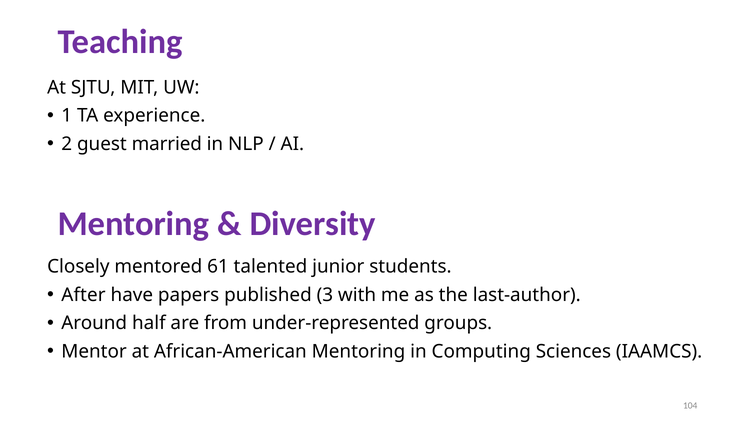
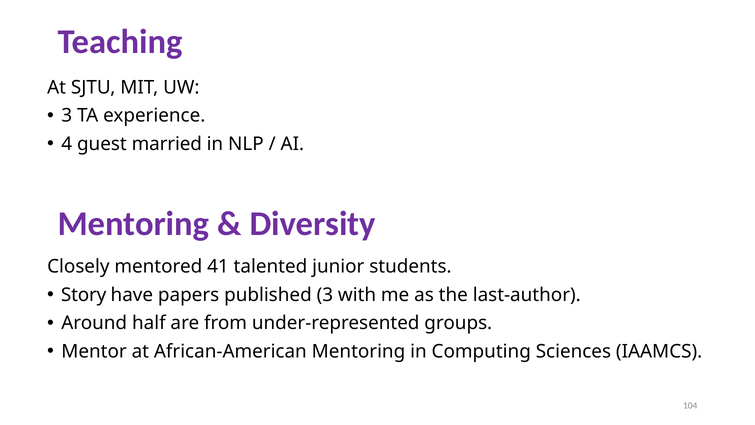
1: 1 -> 3 (67, 116)
2: 2 -> 4 (67, 144)
61: 61 -> 41 (218, 266)
After: After -> Story (84, 295)
